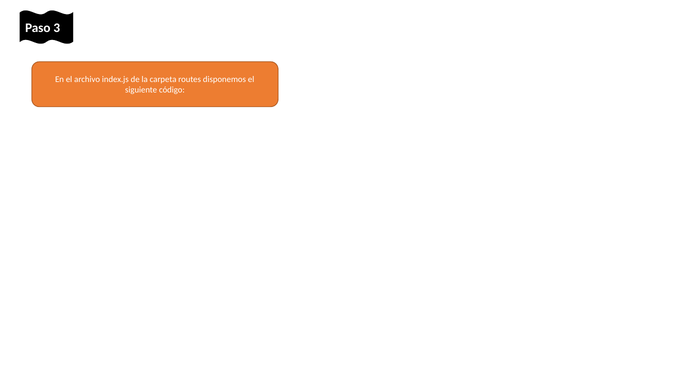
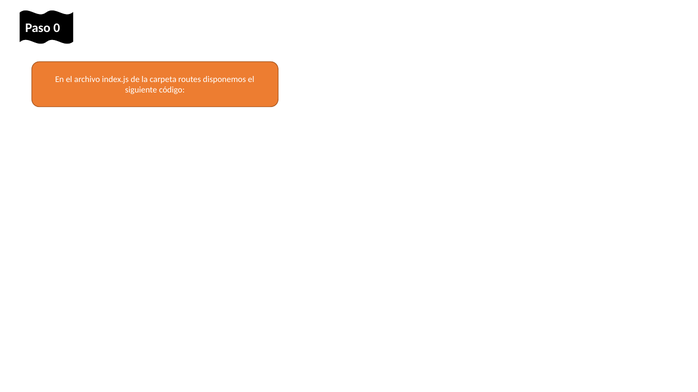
3: 3 -> 0 (57, 28)
